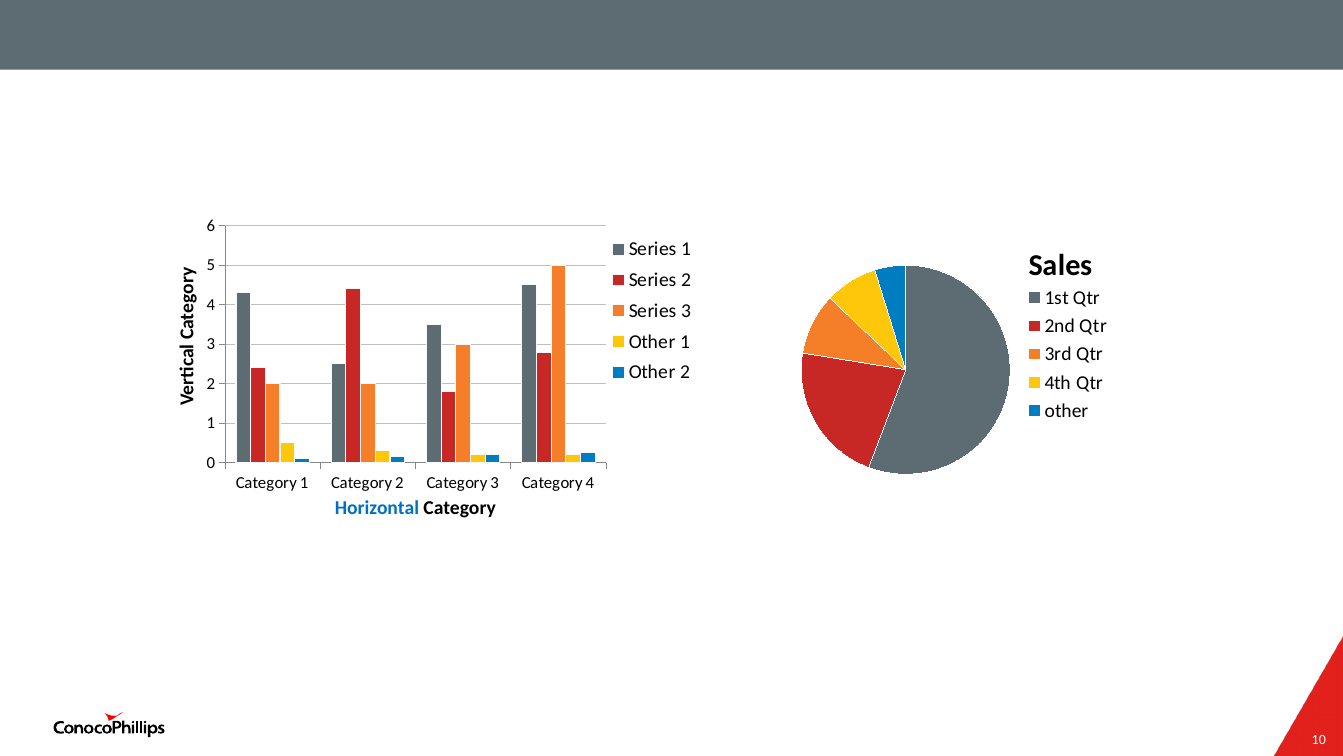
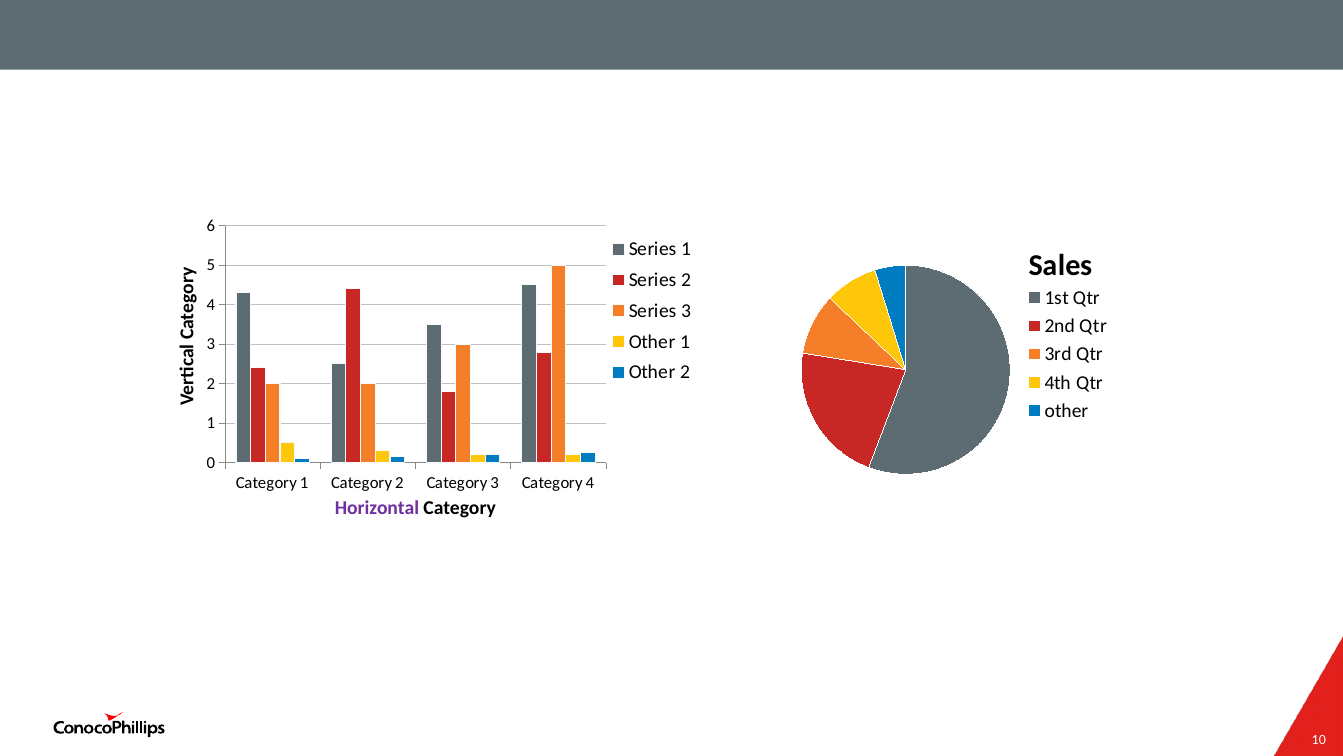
Horizontal colour: blue -> purple (377, 507)
